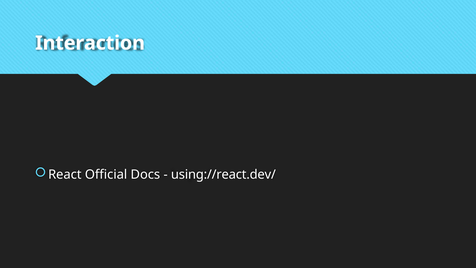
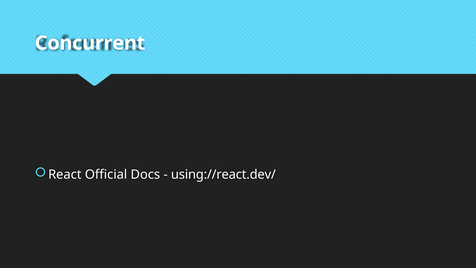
Interaction: Interaction -> Concurrent (90, 43)
